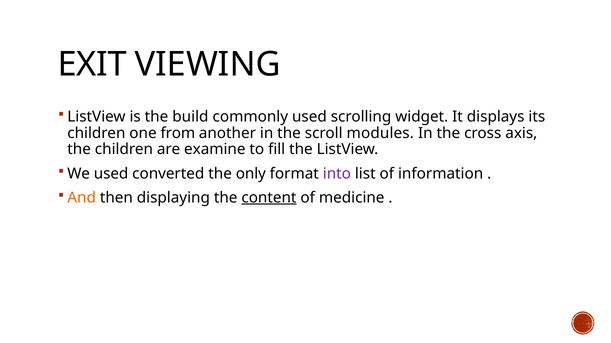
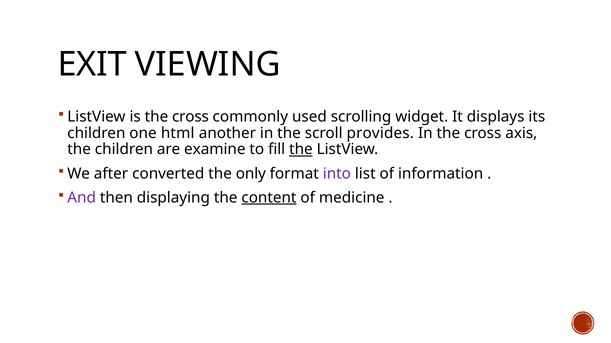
is the build: build -> cross (190, 117)
from: from -> html (178, 133)
modules: modules -> provides (380, 133)
the underline: none -> present (301, 150)
We used: used -> after (111, 174)
And colour: orange -> purple (82, 198)
